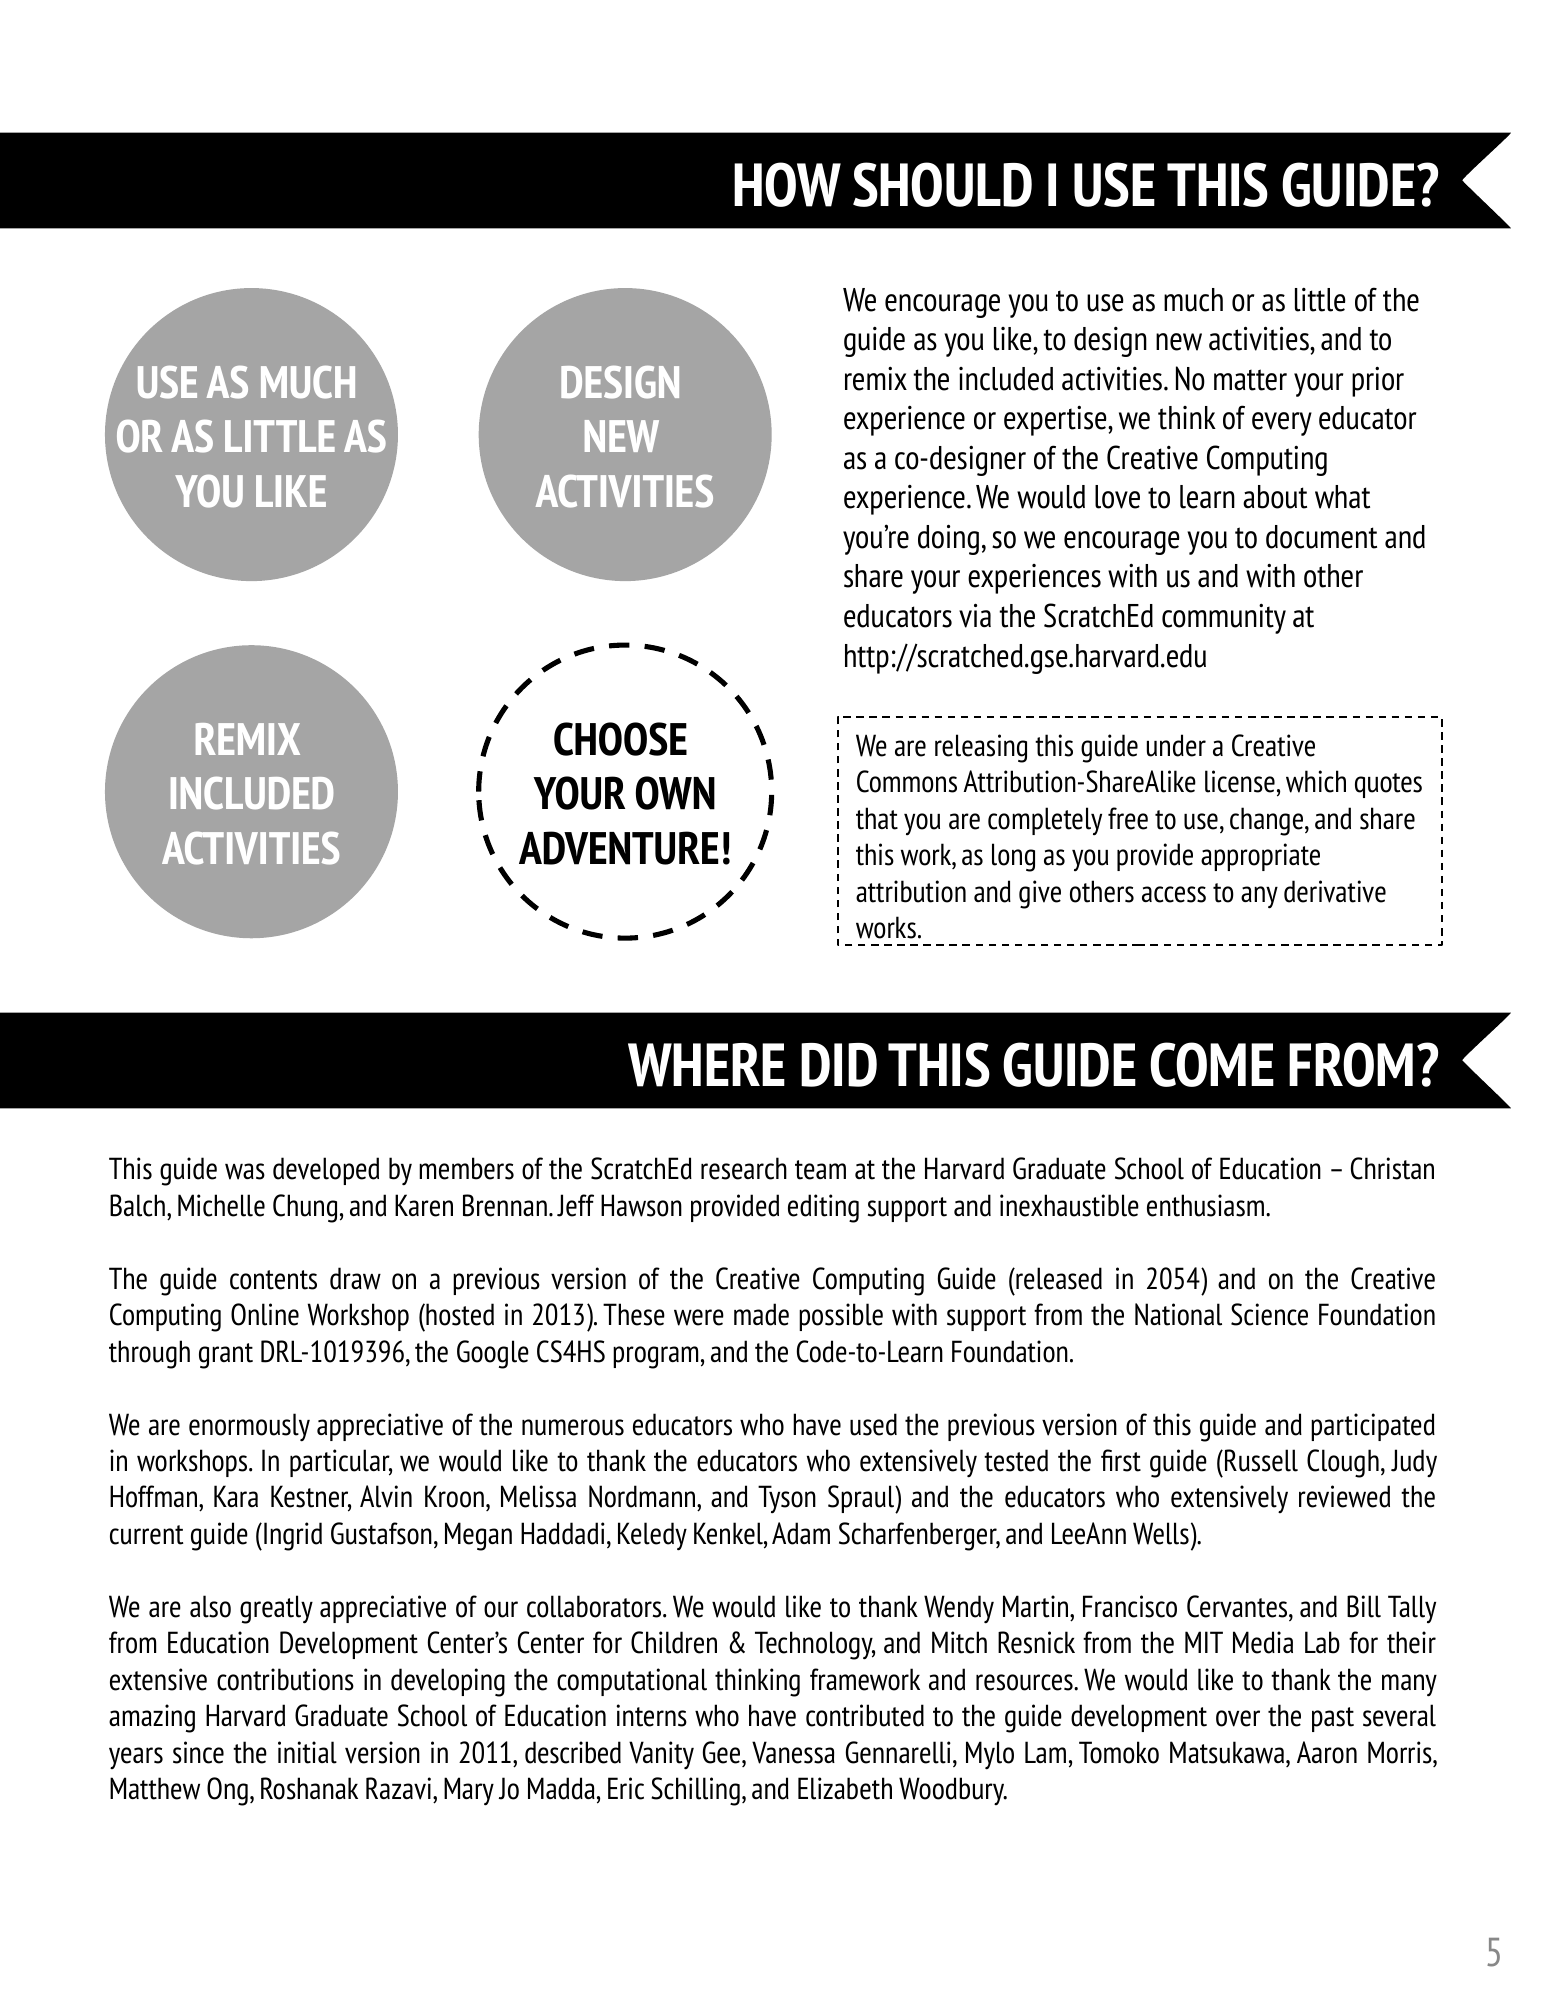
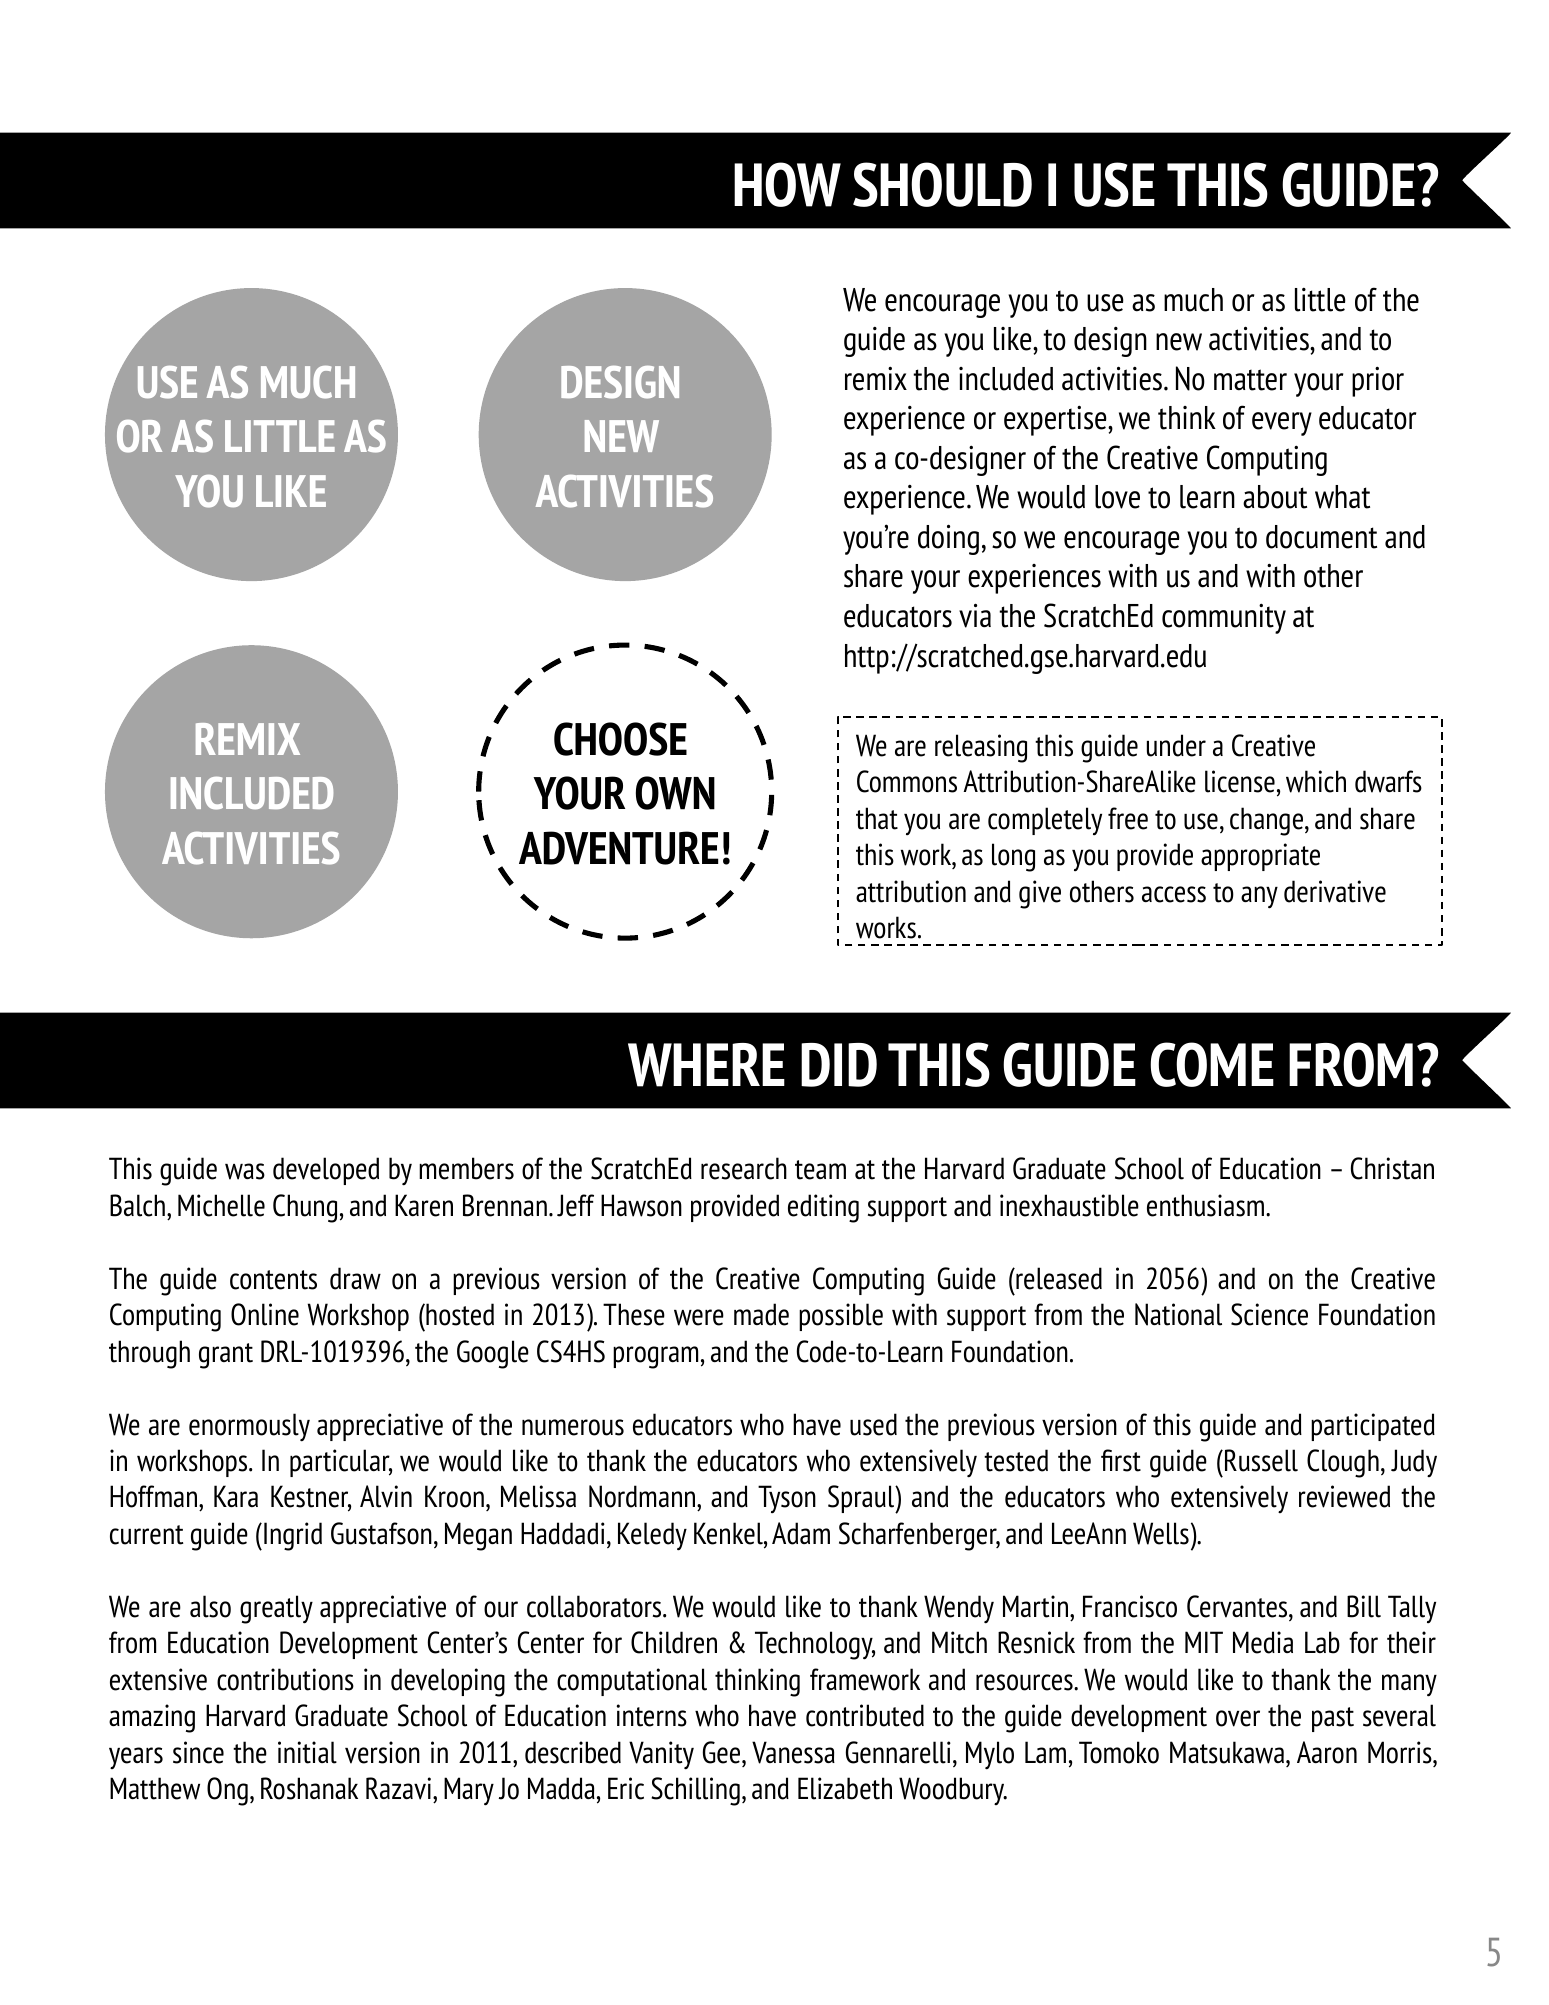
quotes: quotes -> dwarfs (1388, 783)
2054: 2054 -> 2056 (1176, 1279)
